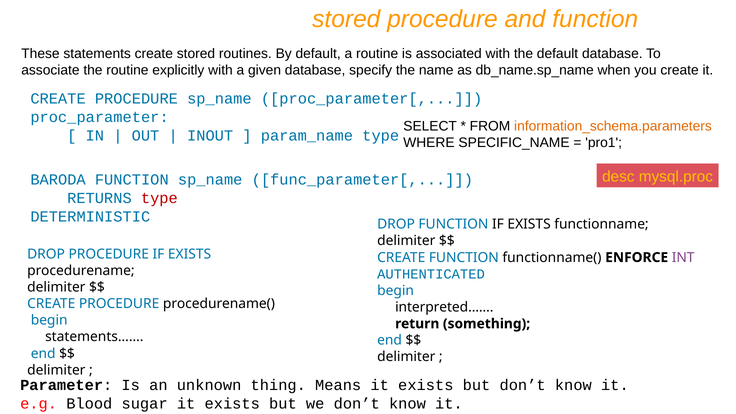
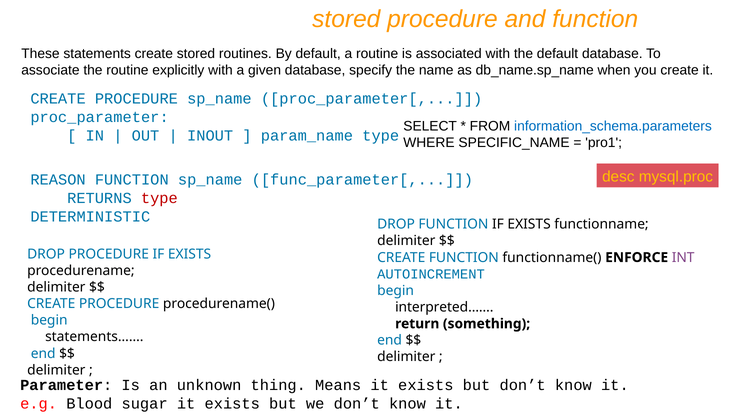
information_schema.parameters colour: orange -> blue (613, 126)
BARODA: BARODA -> REASON (58, 180)
AUTHENTICATED: AUTHENTICATED -> AUTOINCREMENT (431, 274)
